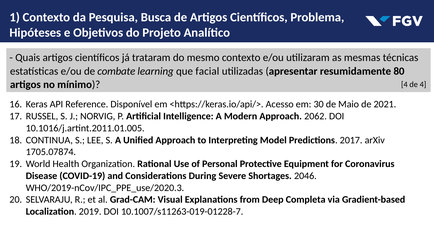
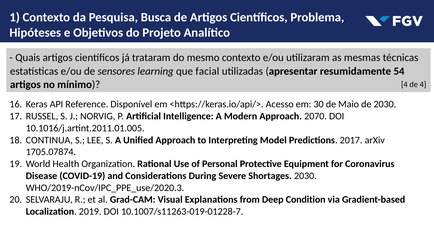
combate: combate -> sensores (116, 71)
80: 80 -> 54 (399, 71)
de 2021: 2021 -> 2030 (385, 104)
2062: 2062 -> 2070 (316, 116)
Shortages 2046: 2046 -> 2030 (305, 176)
Completa: Completa -> Condition (306, 200)
